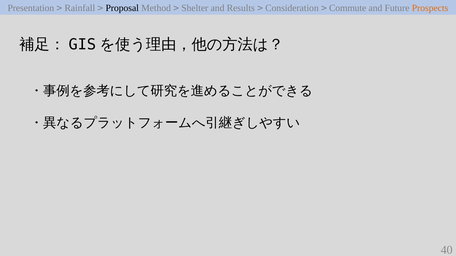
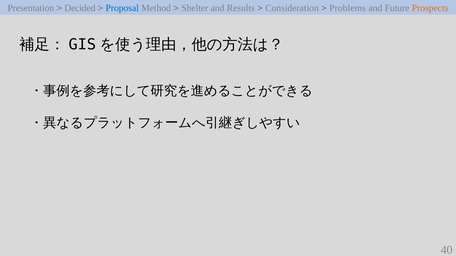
Rainfall: Rainfall -> Decided (80, 8)
Proposal colour: black -> blue (122, 8)
Commute: Commute -> Problems (348, 8)
